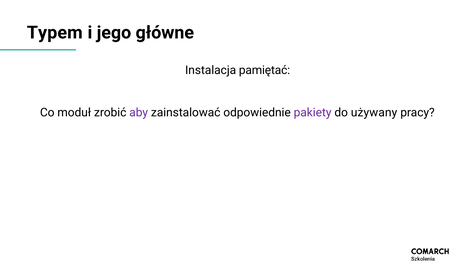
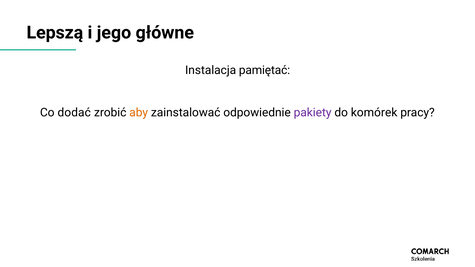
Typem: Typem -> Lepszą (55, 33)
moduł: moduł -> dodać (74, 113)
aby colour: purple -> orange (139, 113)
używany: używany -> komórek (374, 113)
